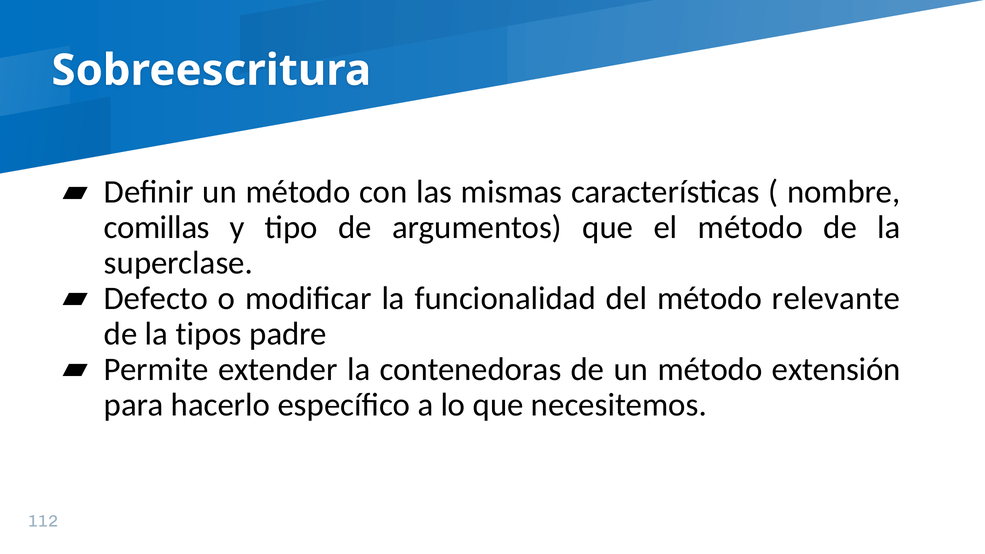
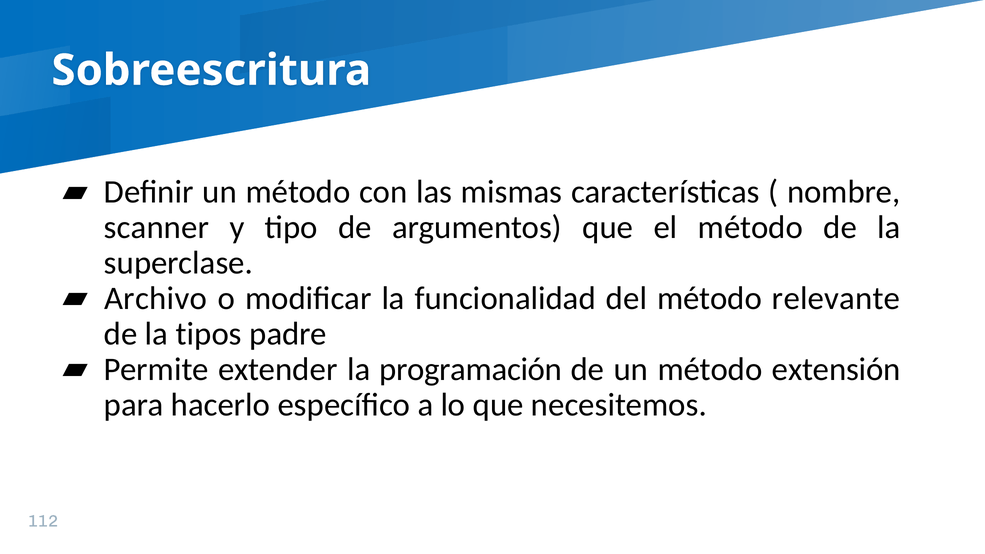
comillas: comillas -> scanner (157, 228)
Defecto: Defecto -> Archivo (156, 298)
contenedoras: contenedoras -> programación (471, 369)
